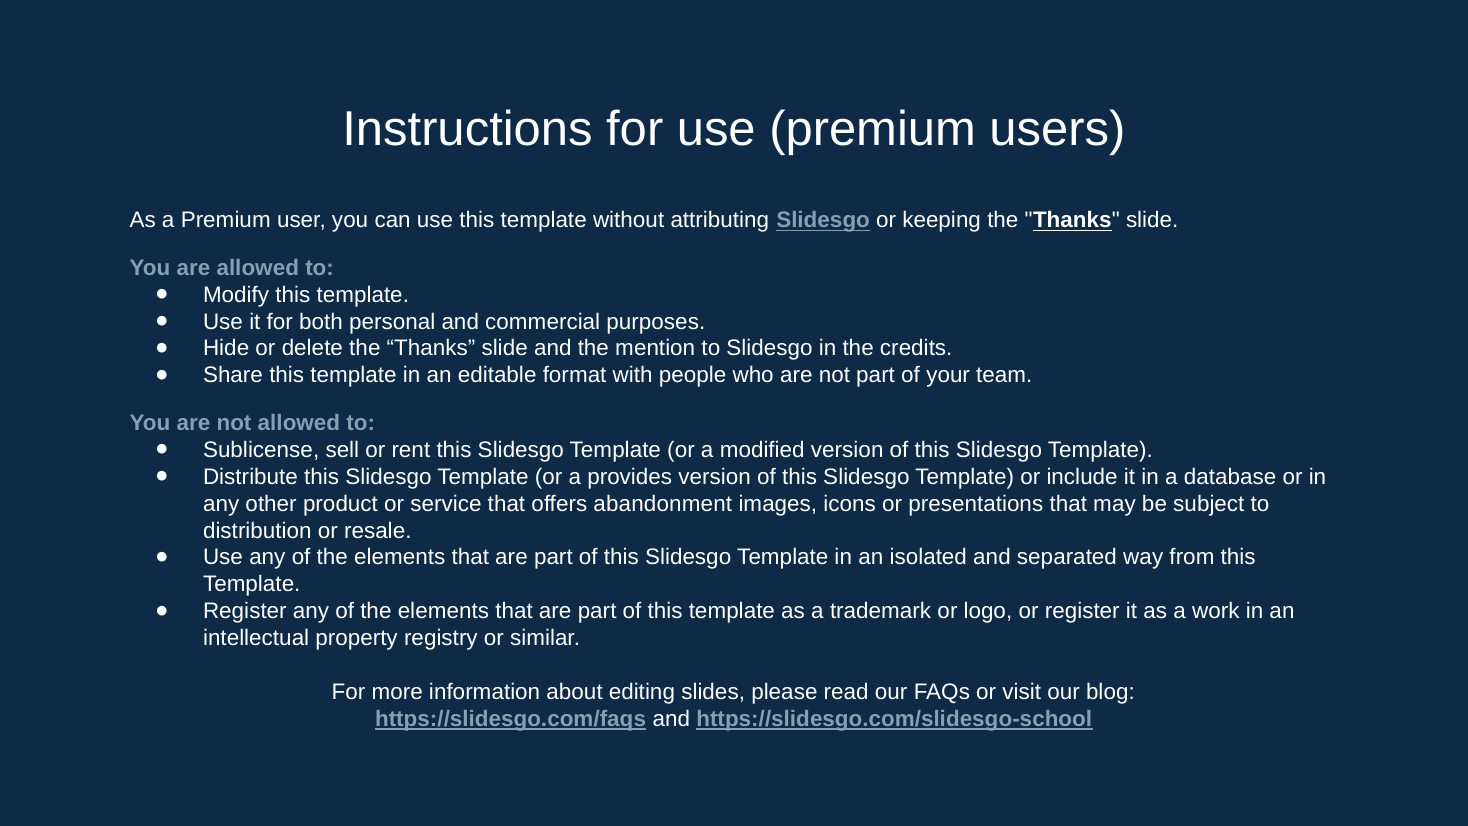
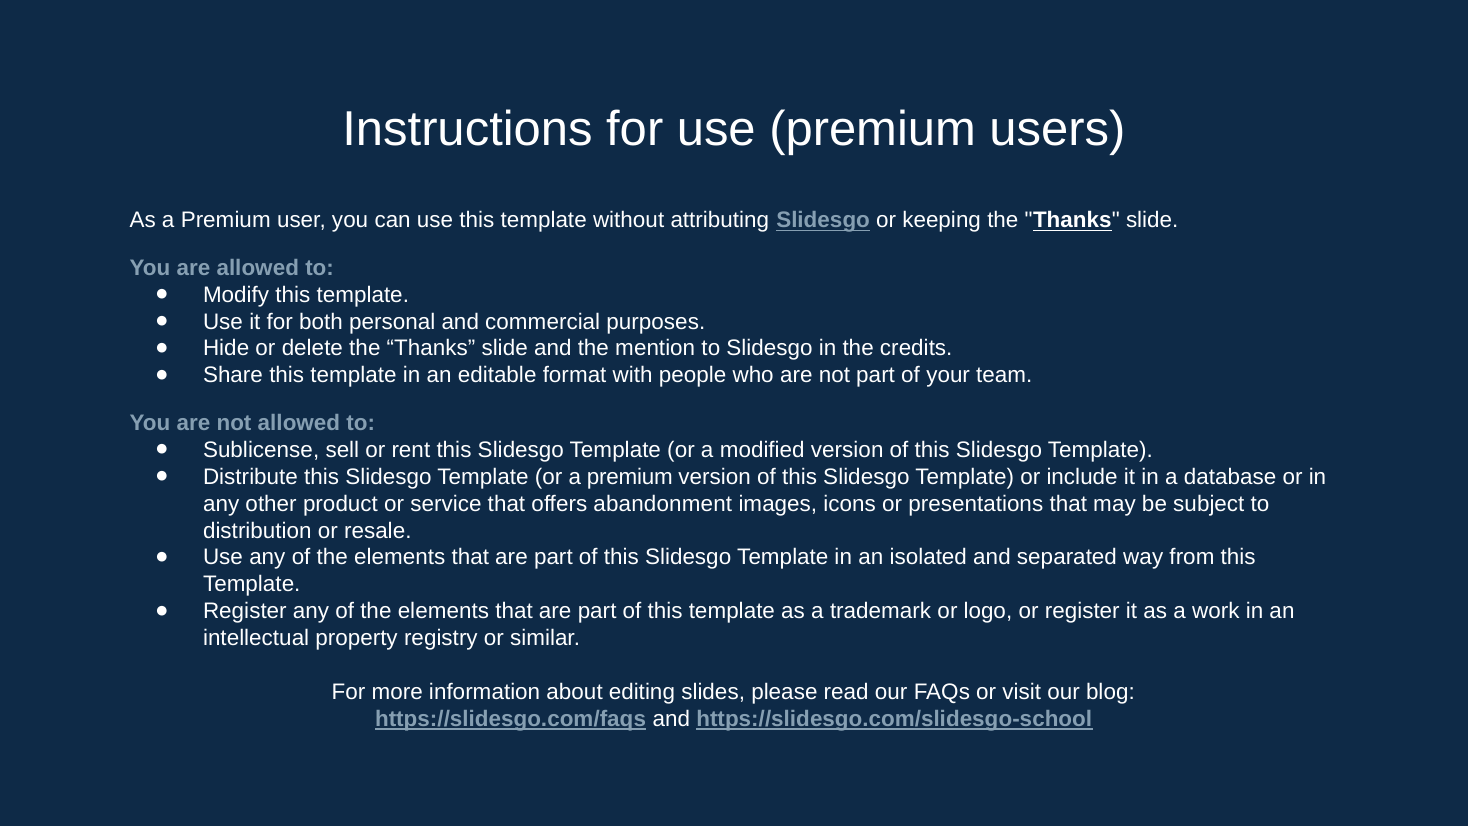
or a provides: provides -> premium (630, 477)
